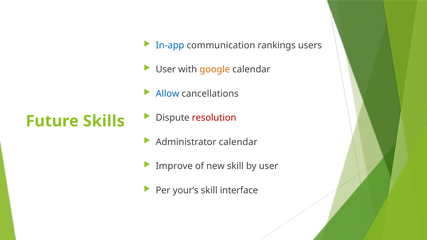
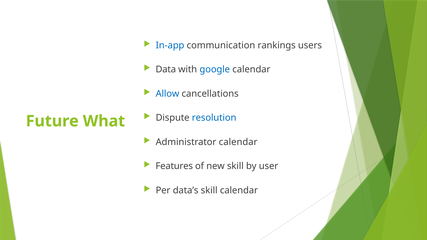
User: User -> Data (166, 70)
google colour: orange -> blue (215, 70)
resolution colour: red -> blue (214, 118)
Skills: Skills -> What (104, 121)
Improve: Improve -> Features (174, 166)
your’s: your’s -> data’s (186, 190)
skill interface: interface -> calendar (239, 190)
